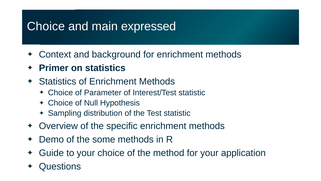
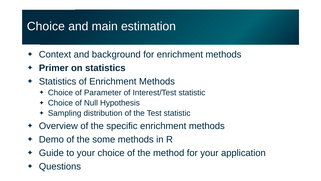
expressed: expressed -> estimation (149, 26)
